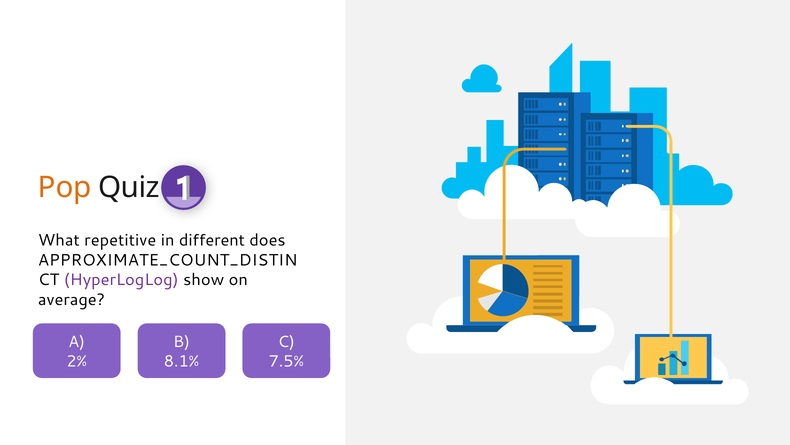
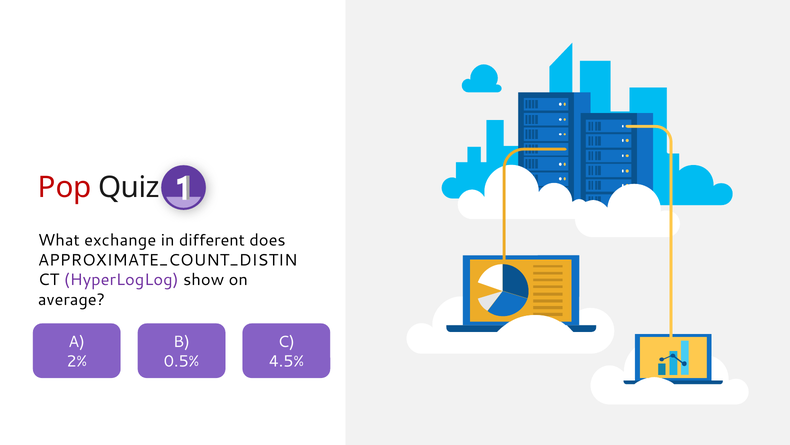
Pop colour: orange -> red (65, 187)
repetitive: repetitive -> exchange (120, 240)
8.1%: 8.1% -> 0.5% (182, 361)
7.5%: 7.5% -> 4.5% (286, 361)
